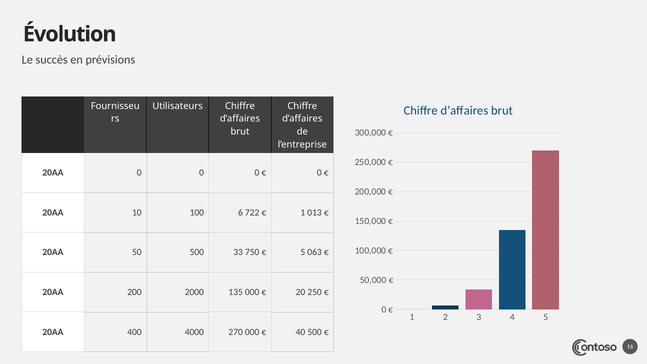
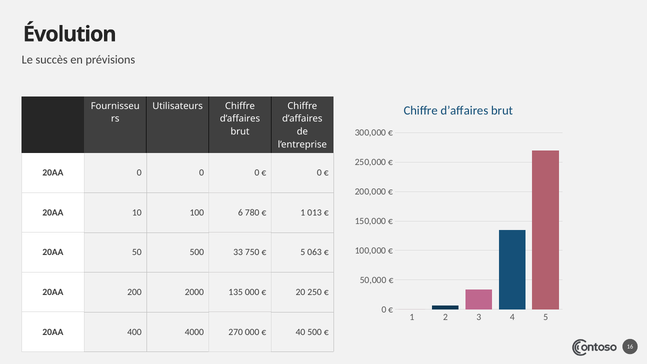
722: 722 -> 780 (252, 213)
